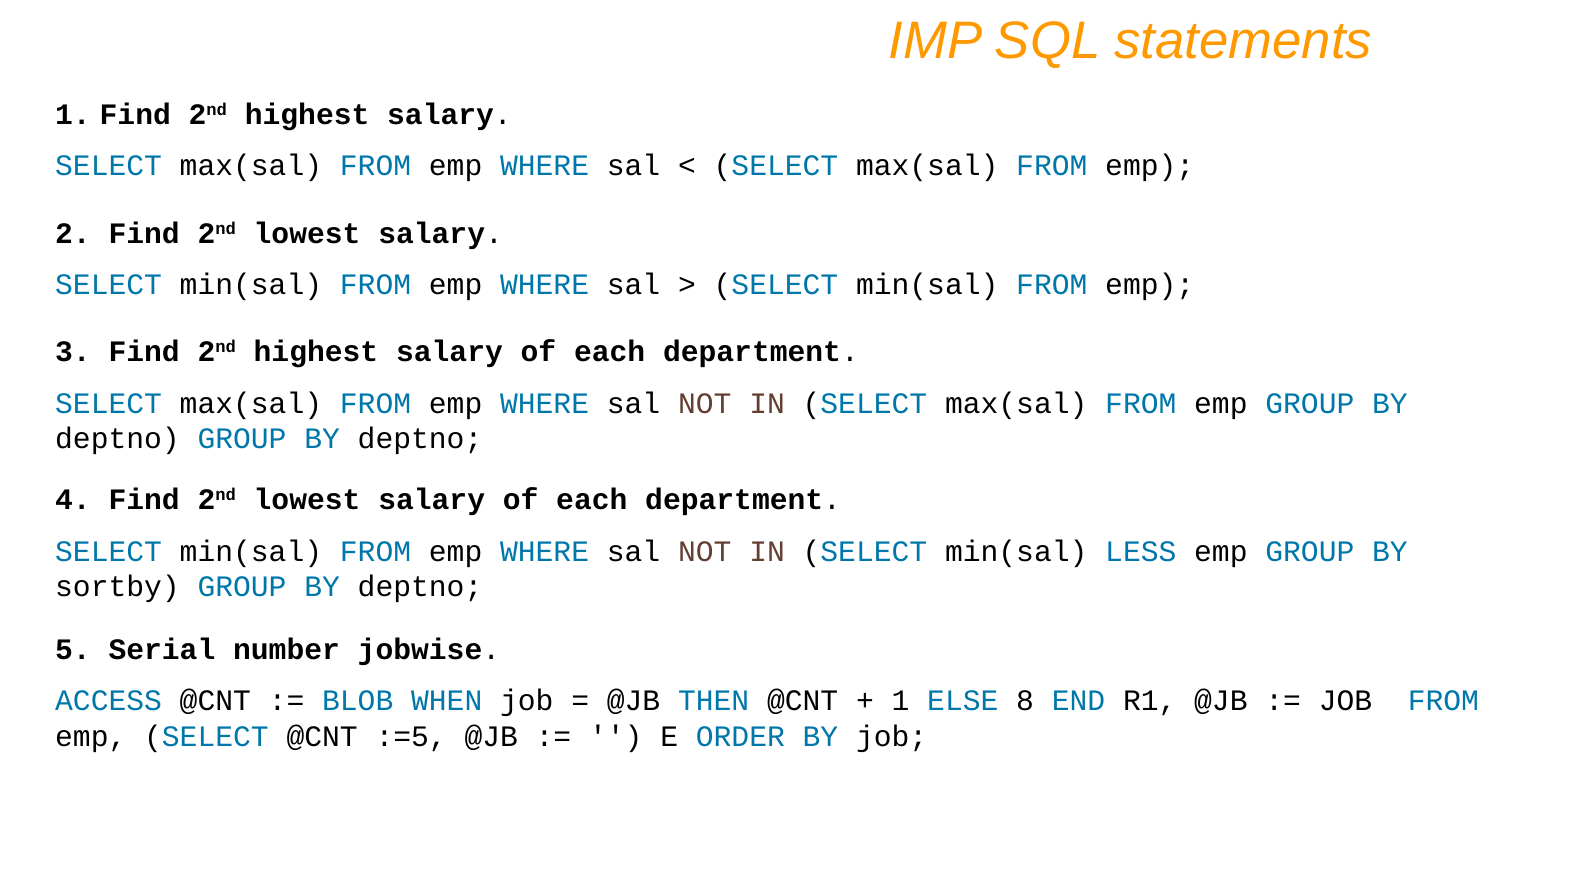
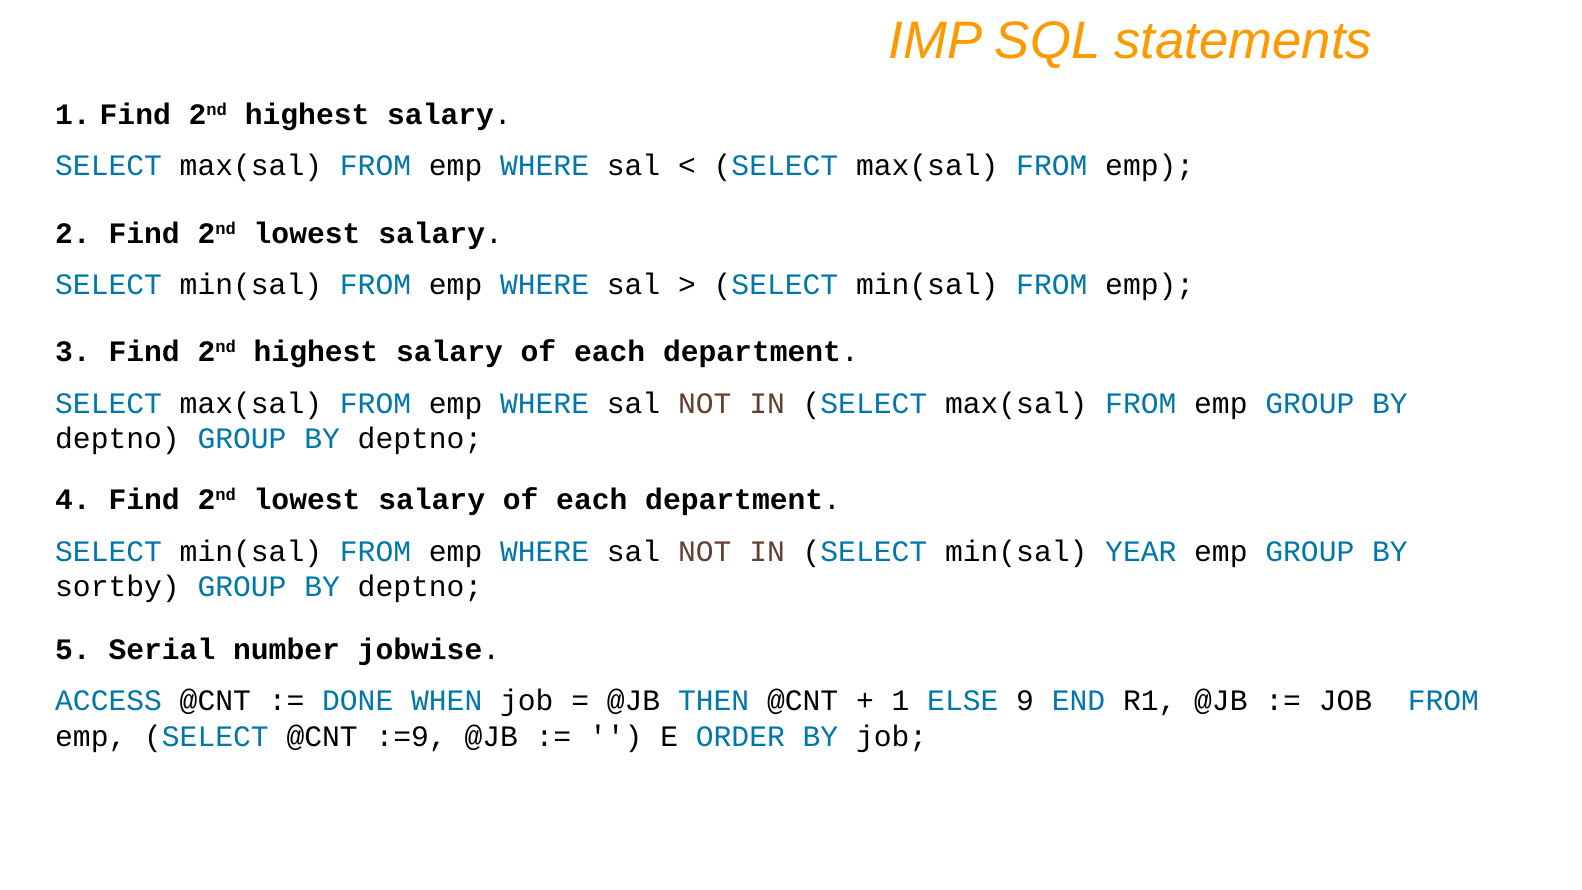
LESS: LESS -> YEAR (1141, 551)
BLOB: BLOB -> DONE (358, 701)
8: 8 -> 9 (1025, 701)
:=5: :=5 -> :=9 (411, 737)
